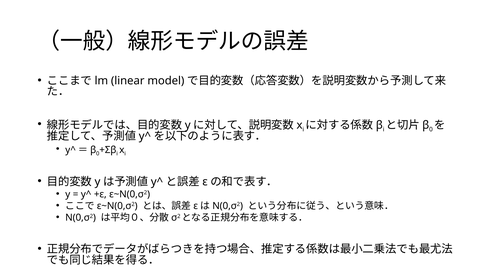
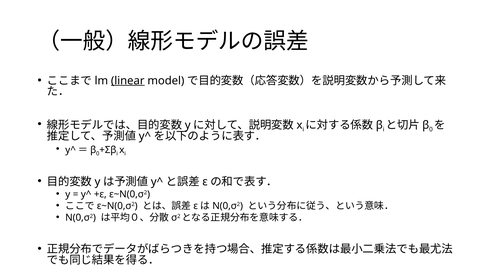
linear underline: none -> present (128, 81)
